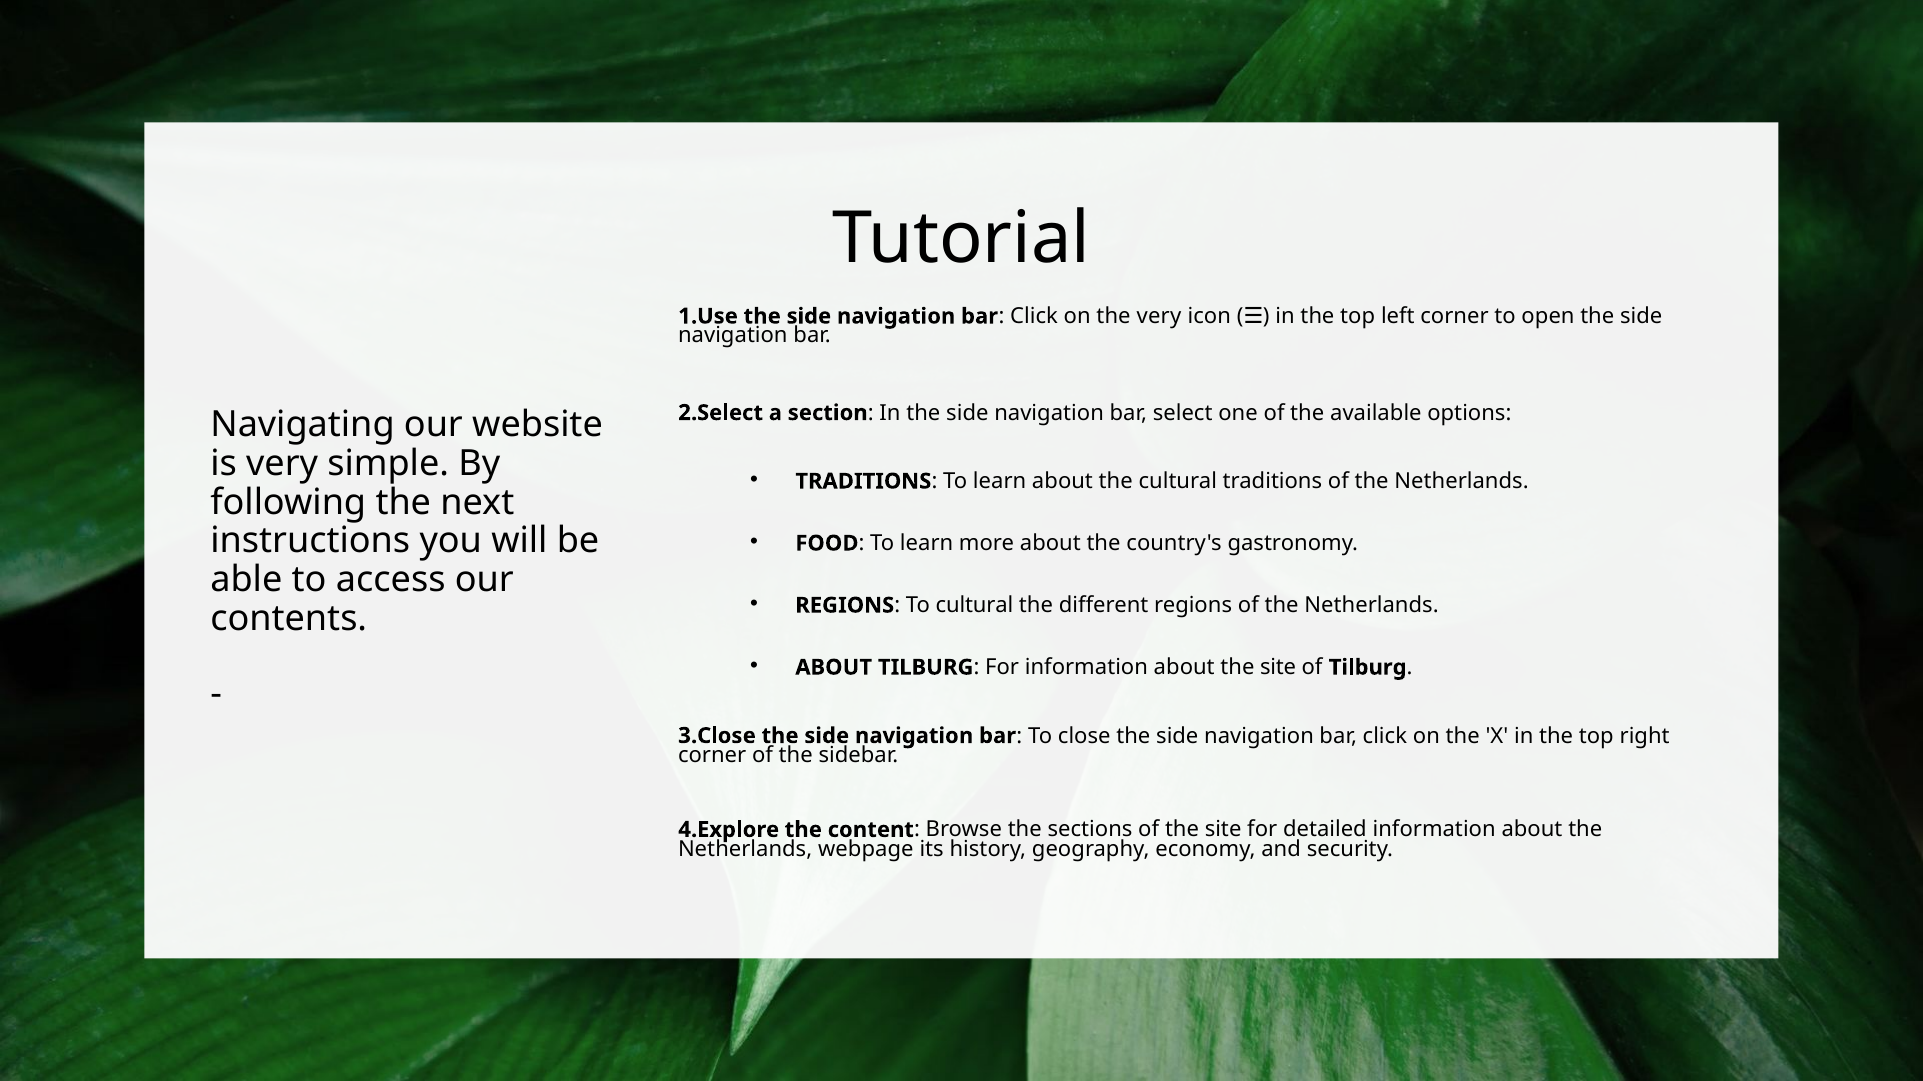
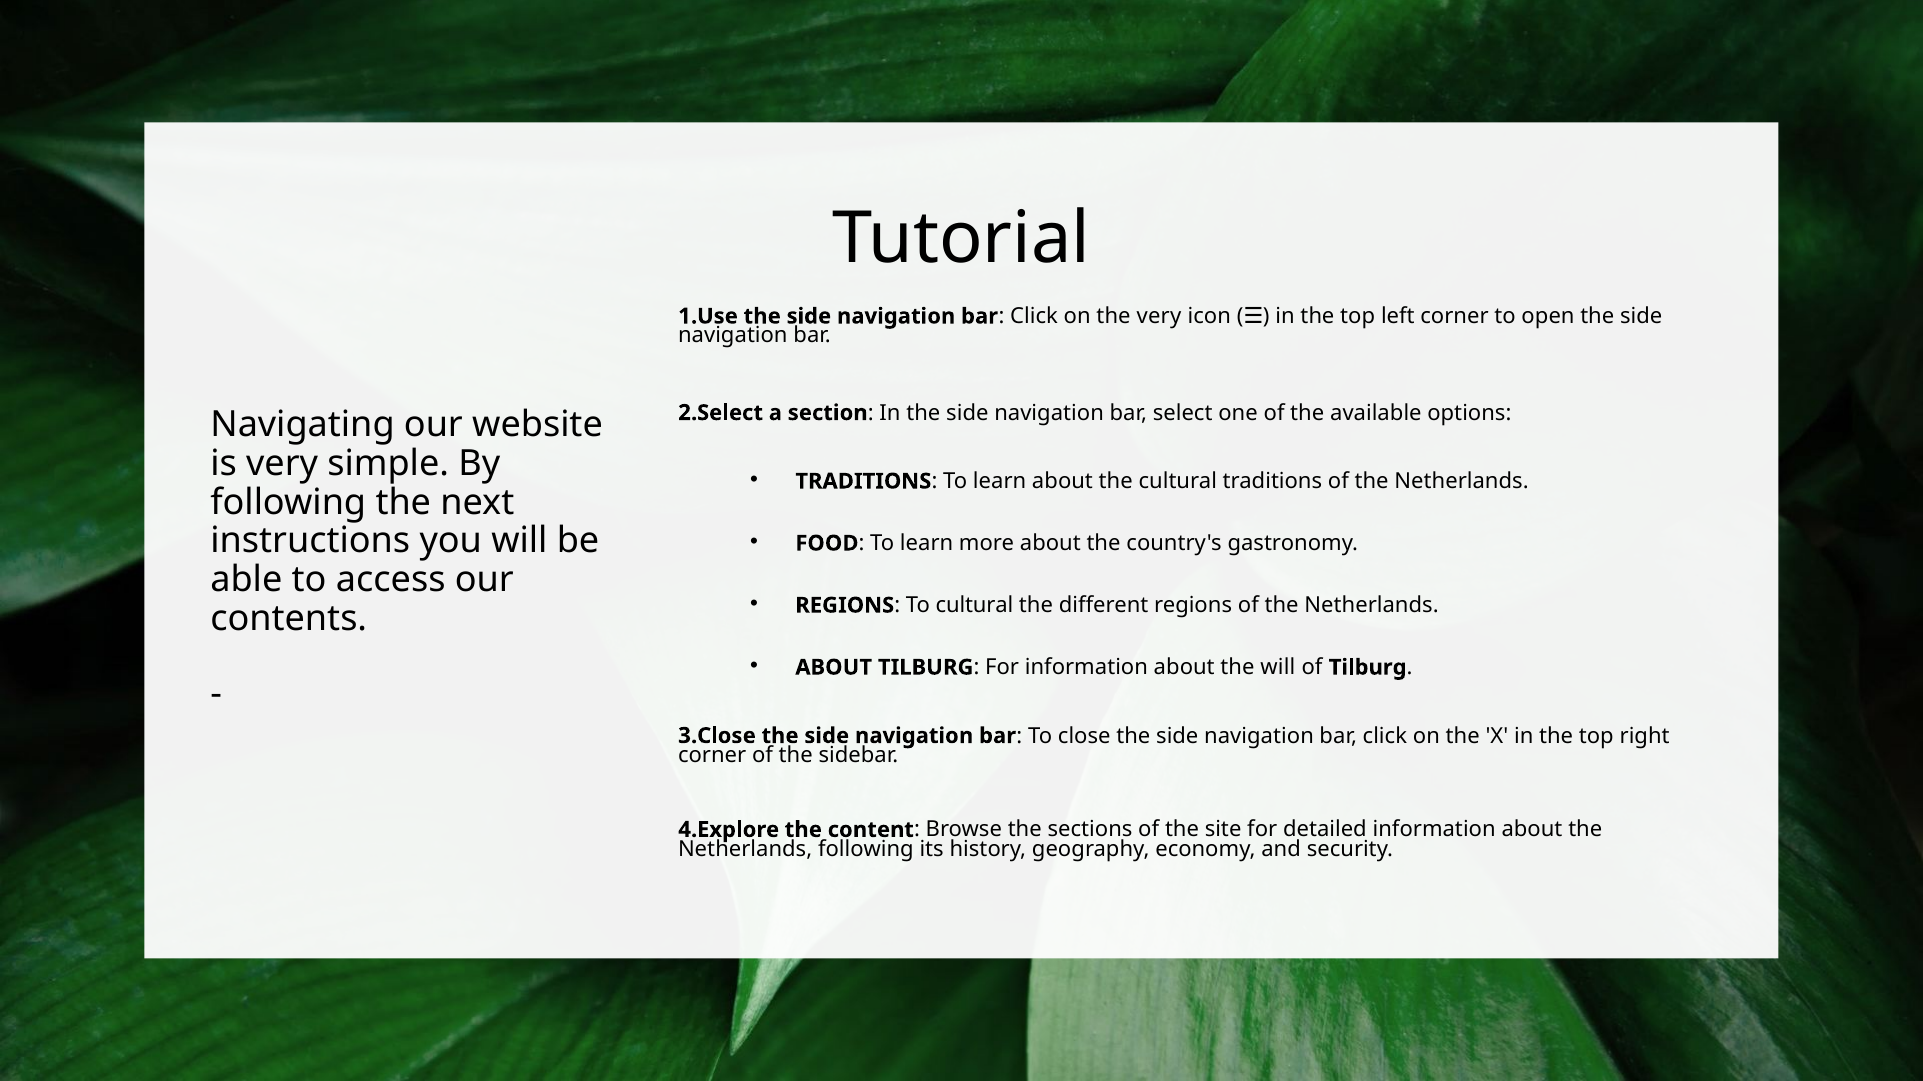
about the site: site -> will (1278, 668)
Netherlands webpage: webpage -> following (866, 849)
